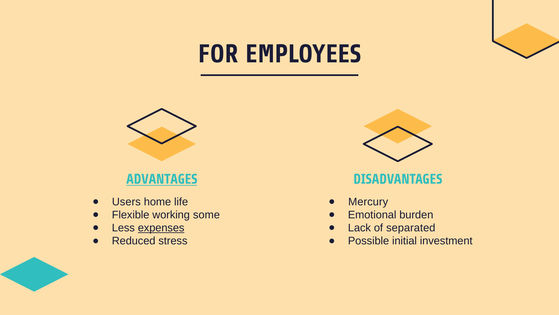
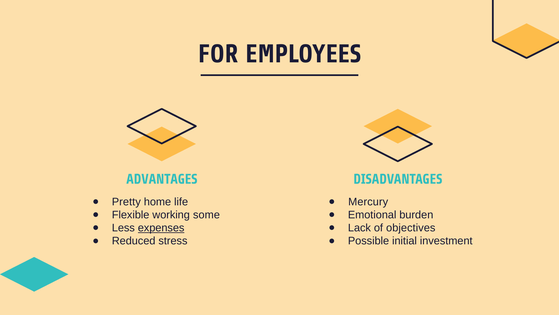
ADVANTAGES underline: present -> none (162, 179)
Users: Users -> Pretty (126, 201)
separated: separated -> objectives (411, 228)
